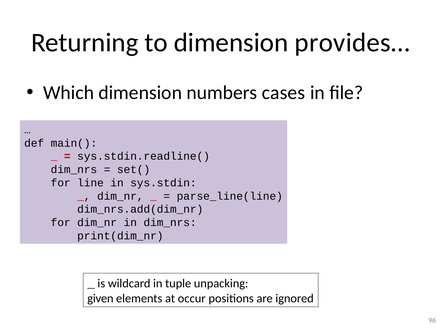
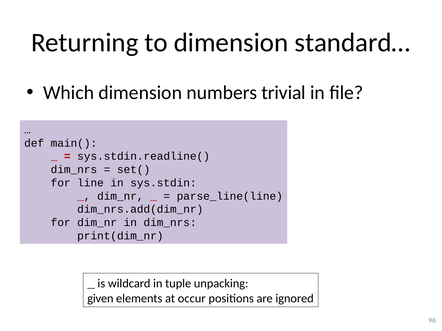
provides…: provides… -> standard… (352, 43)
cases: cases -> trivial (284, 93)
